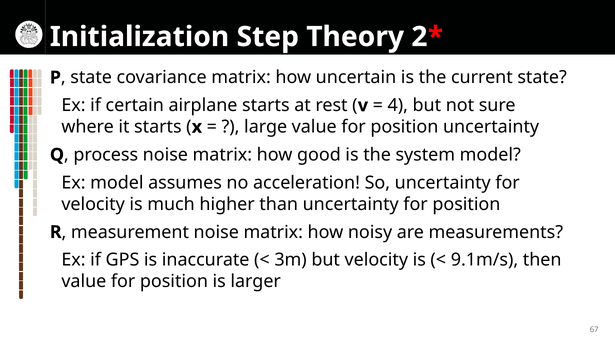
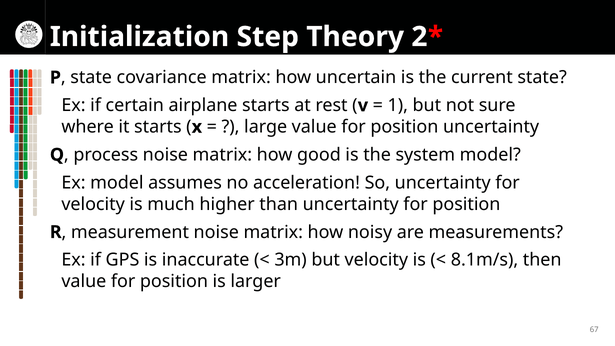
4: 4 -> 1 (398, 105)
9.1m/s: 9.1m/s -> 8.1m/s (484, 260)
